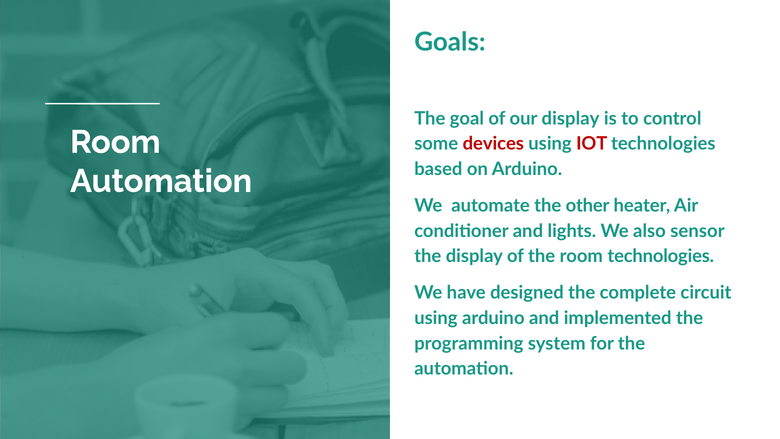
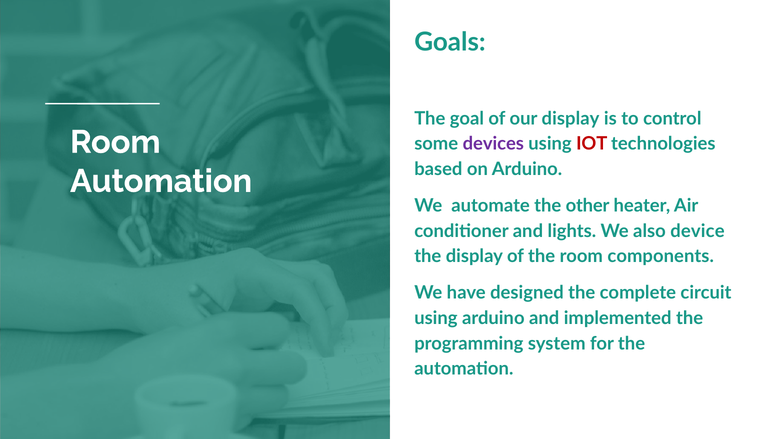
devices colour: red -> purple (493, 144)
sensor: sensor -> device (697, 231)
room technologies: technologies -> components (661, 256)
